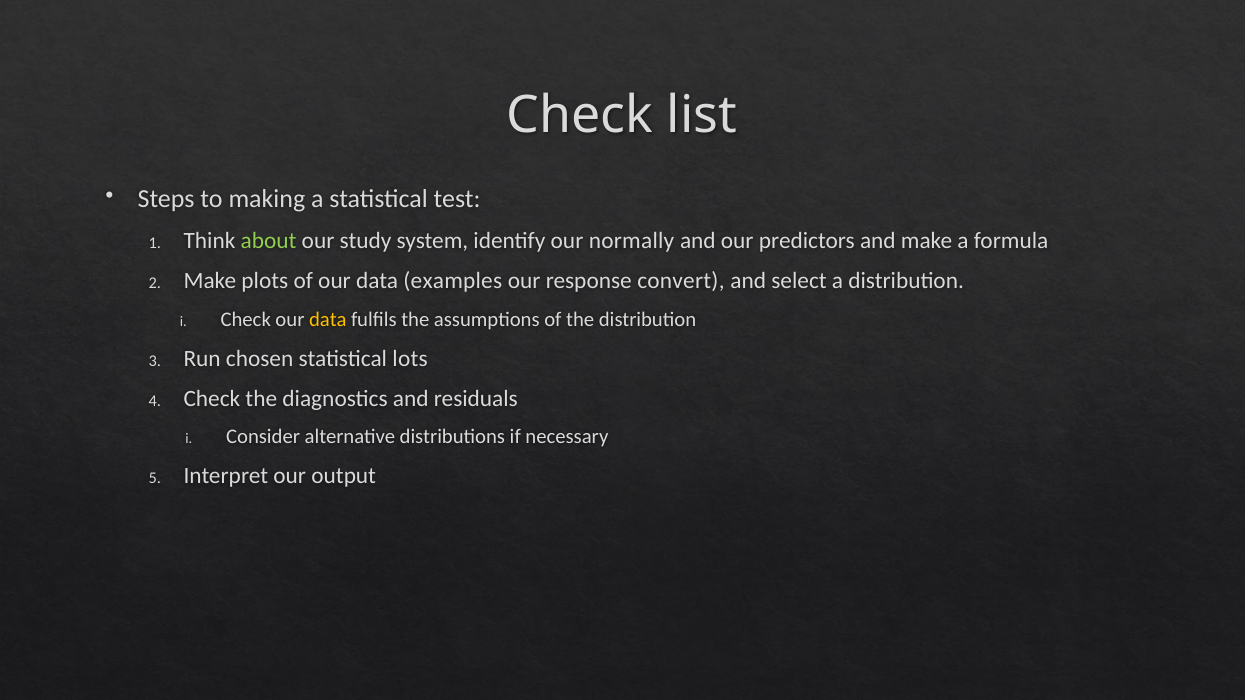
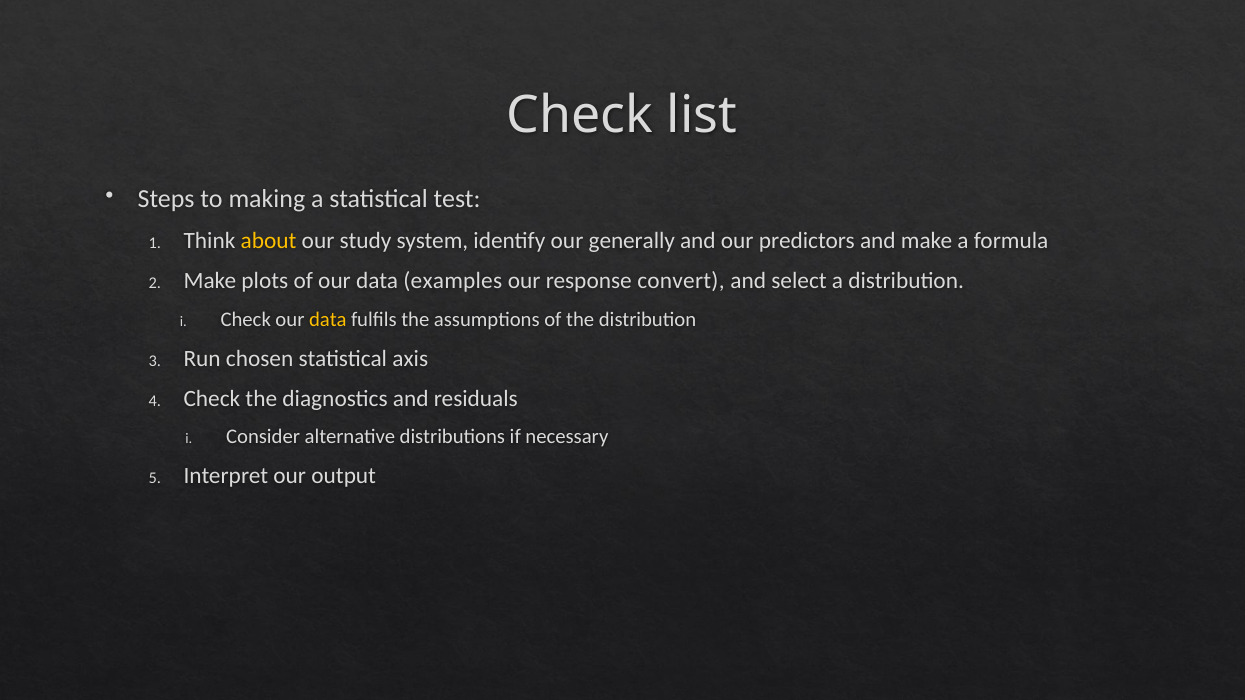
about colour: light green -> yellow (269, 241)
normally: normally -> generally (632, 241)
lots: lots -> axis (410, 359)
